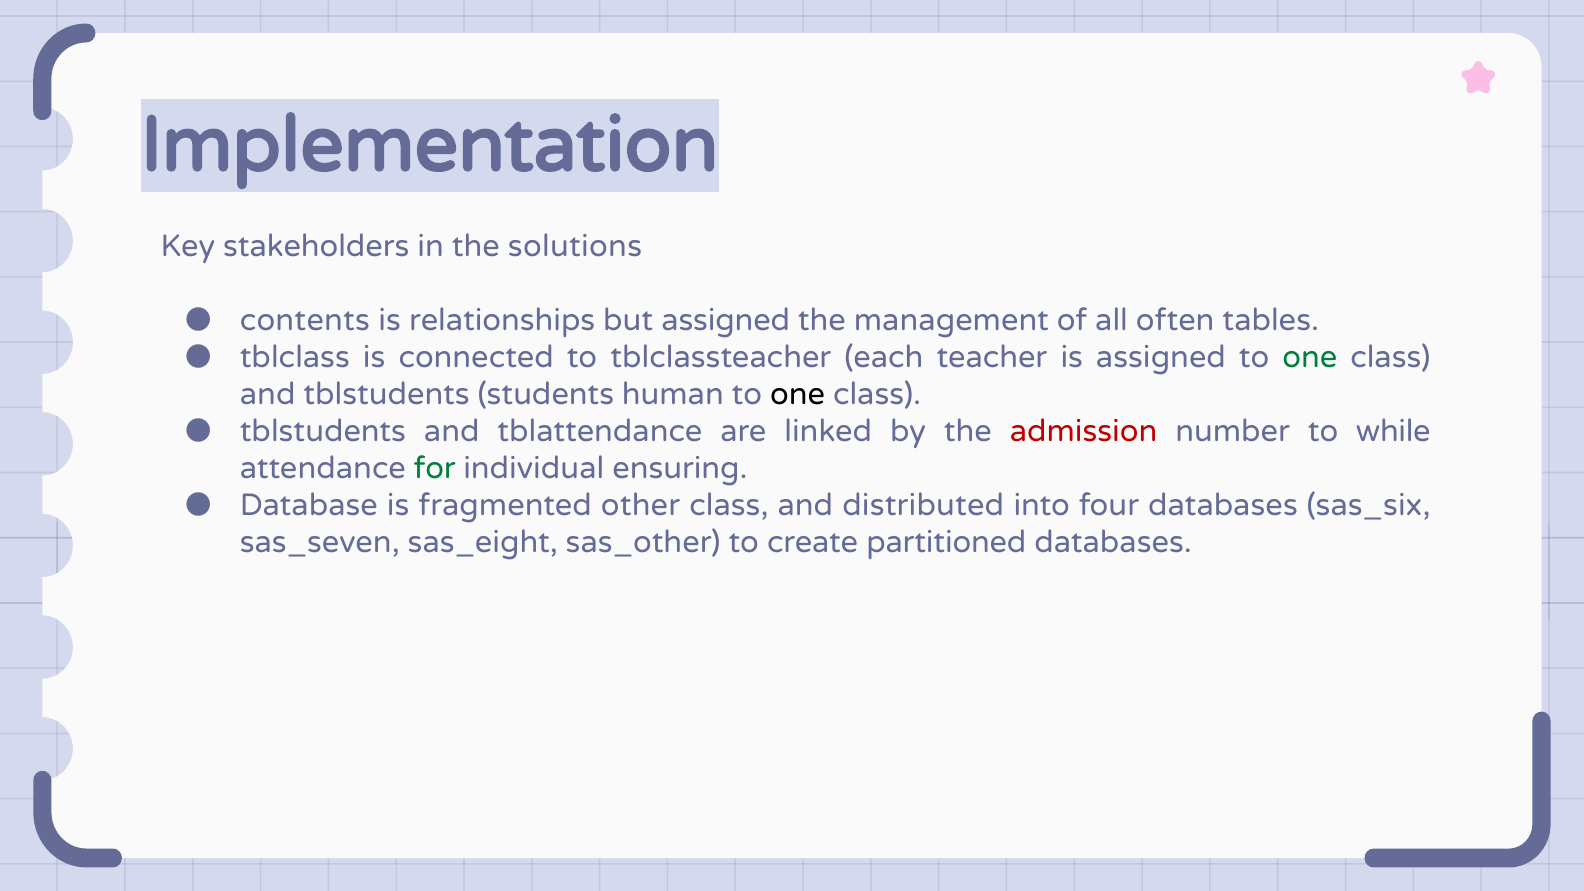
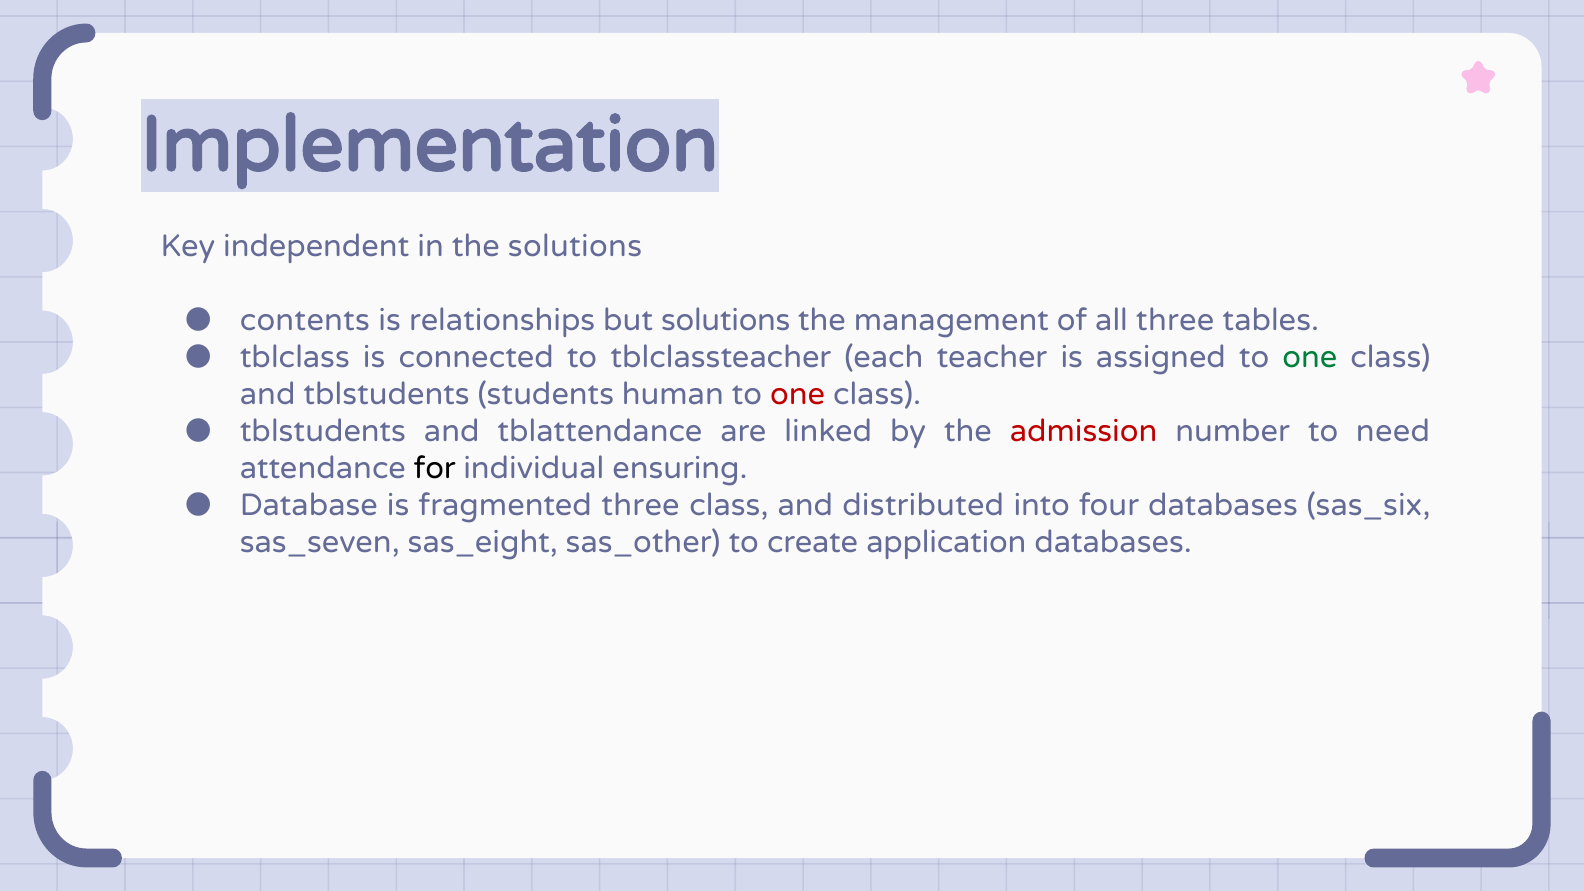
stakeholders: stakeholders -> independent (316, 247)
but assigned: assigned -> solutions (726, 320)
all often: often -> three (1175, 320)
one colour: black -> red (798, 394)
while: while -> need (1393, 431)
for colour: green -> black (435, 468)
fragmented other: other -> three (640, 505)
partitioned: partitioned -> application (946, 542)
